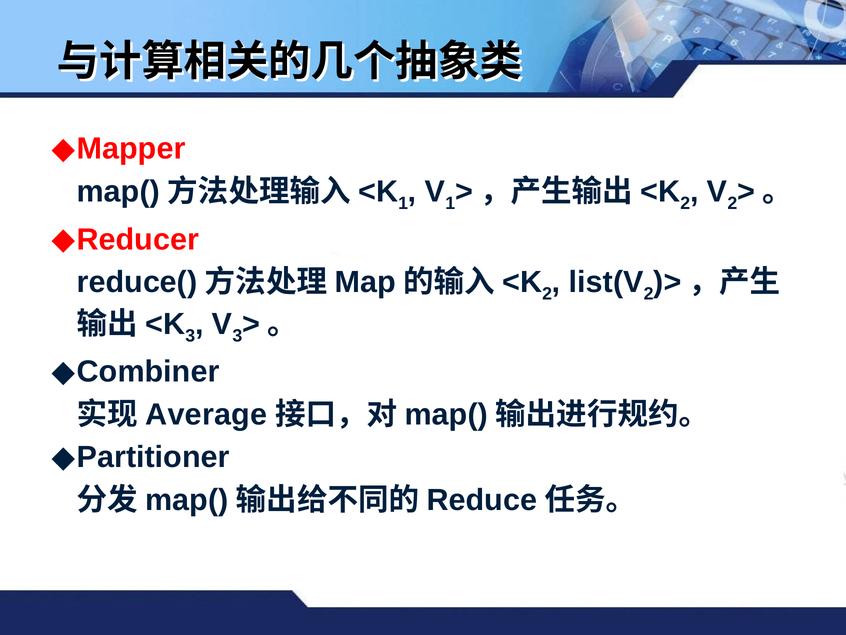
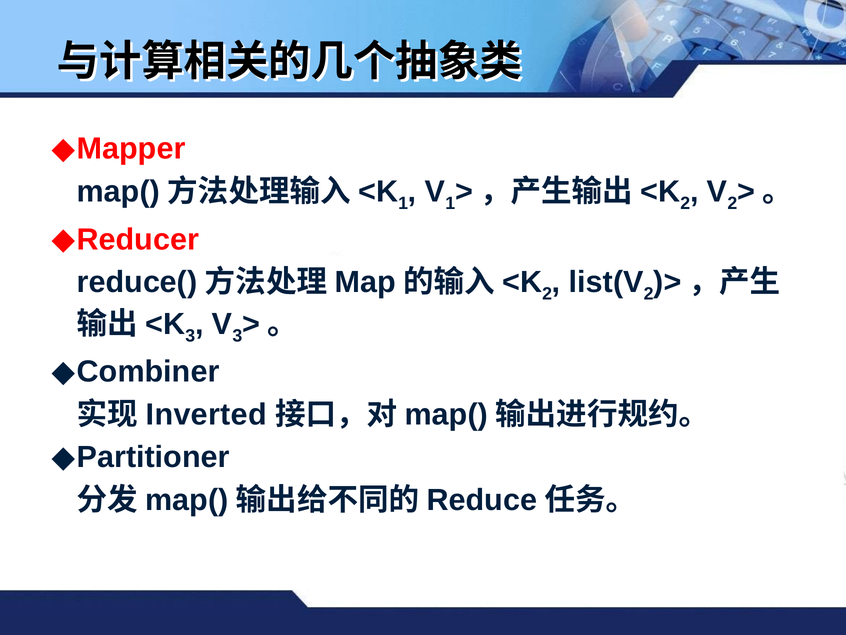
Average: Average -> Inverted (206, 414)
